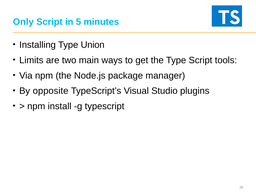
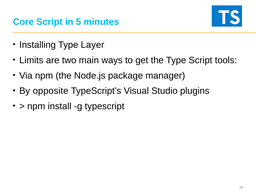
Only: Only -> Core (23, 22)
Union: Union -> Layer (93, 45)
